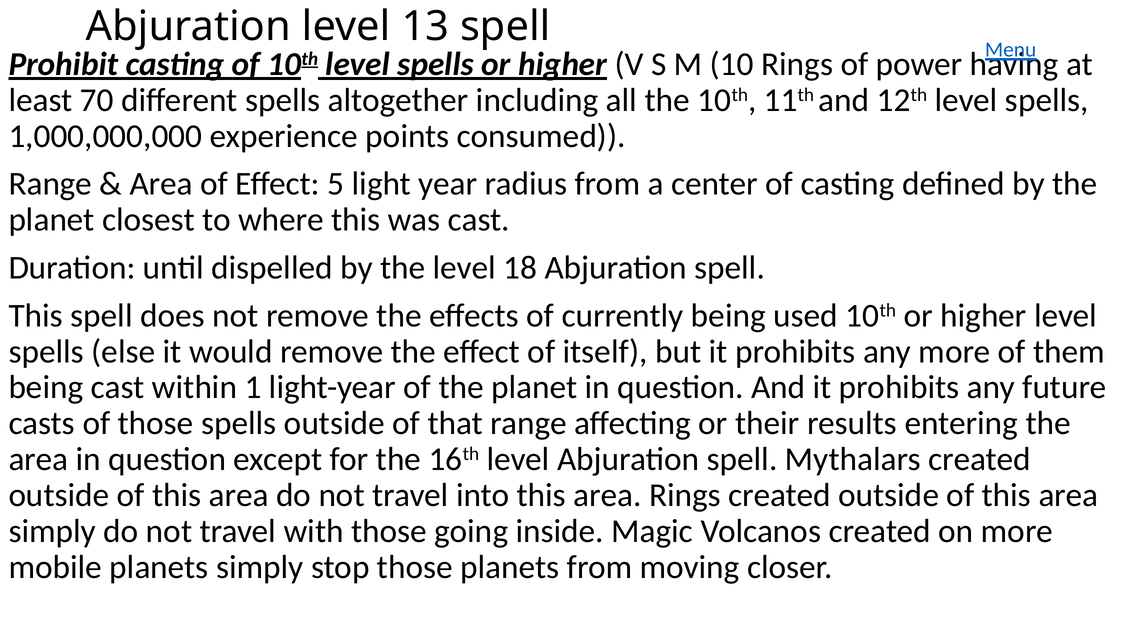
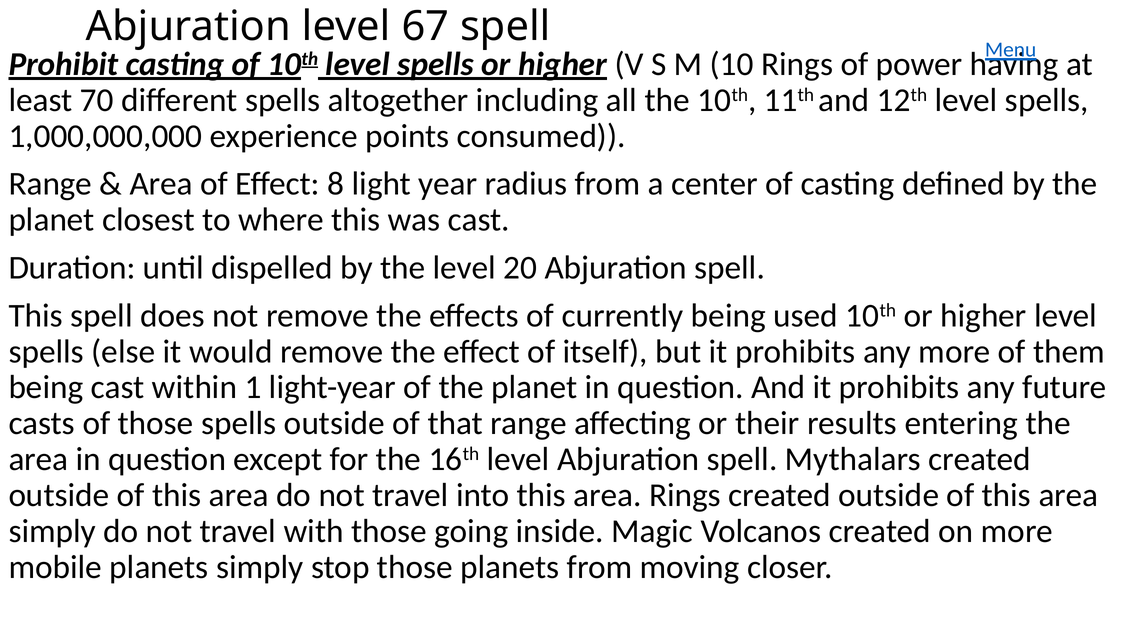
13: 13 -> 67 (425, 27)
5: 5 -> 8 (336, 184)
18: 18 -> 20 (520, 268)
